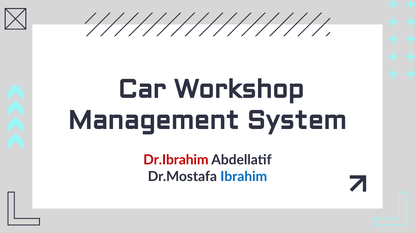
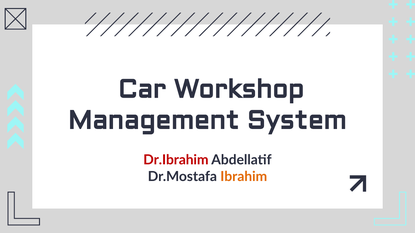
Ibrahim colour: blue -> orange (244, 177)
